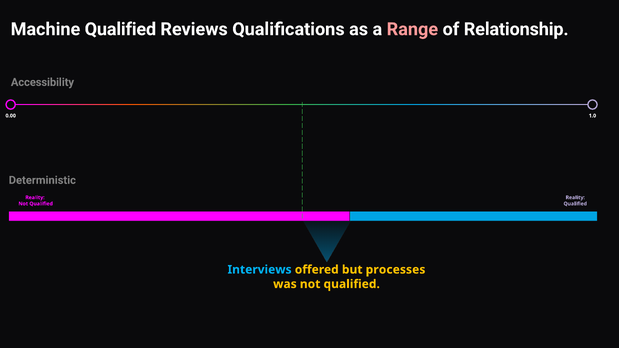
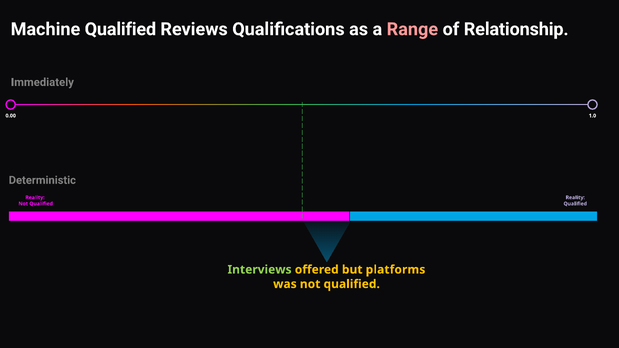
Accessibility: Accessibility -> Immediately (42, 82)
Interviews colour: light blue -> light green (260, 270)
processes: processes -> platforms (396, 270)
